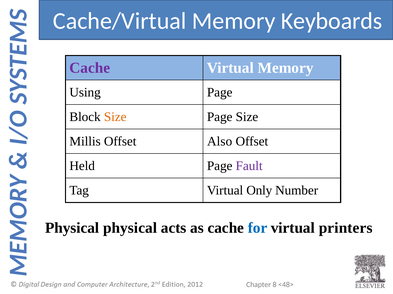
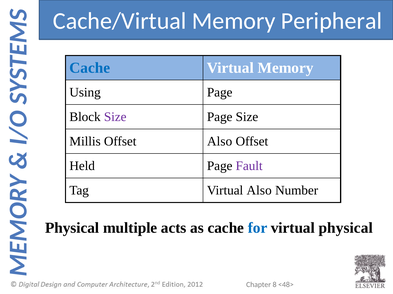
Keyboards: Keyboards -> Peripheral (331, 21)
Cache colour: purple -> blue (90, 68)
Size colour: orange -> purple (115, 117)
Virtual Only: Only -> Also (259, 191)
Physical physical: physical -> multiple (130, 228)
virtual printers: printers -> physical (346, 228)
